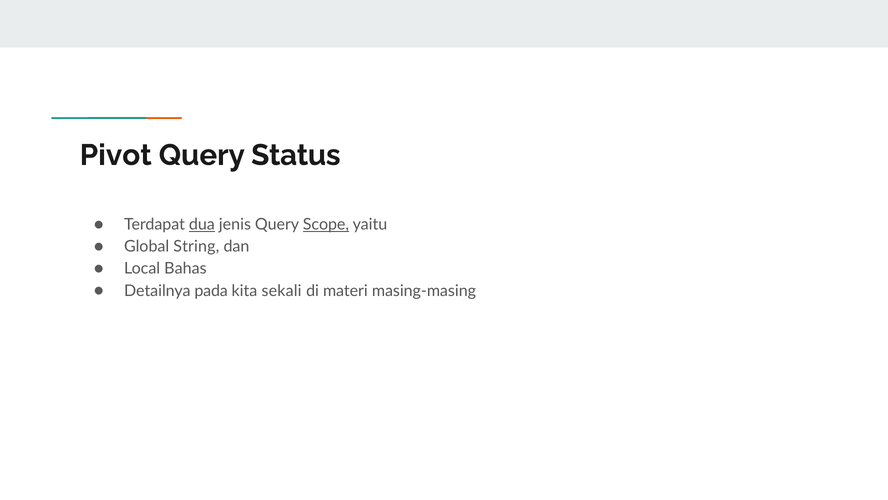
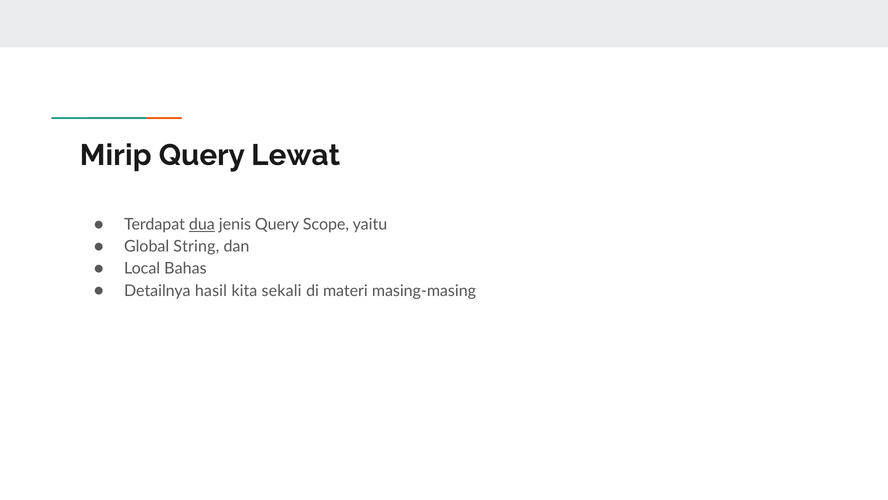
Pivot: Pivot -> Mirip (116, 155)
Status: Status -> Lewat (296, 155)
Scope underline: present -> none (326, 224)
pada: pada -> hasil (211, 290)
